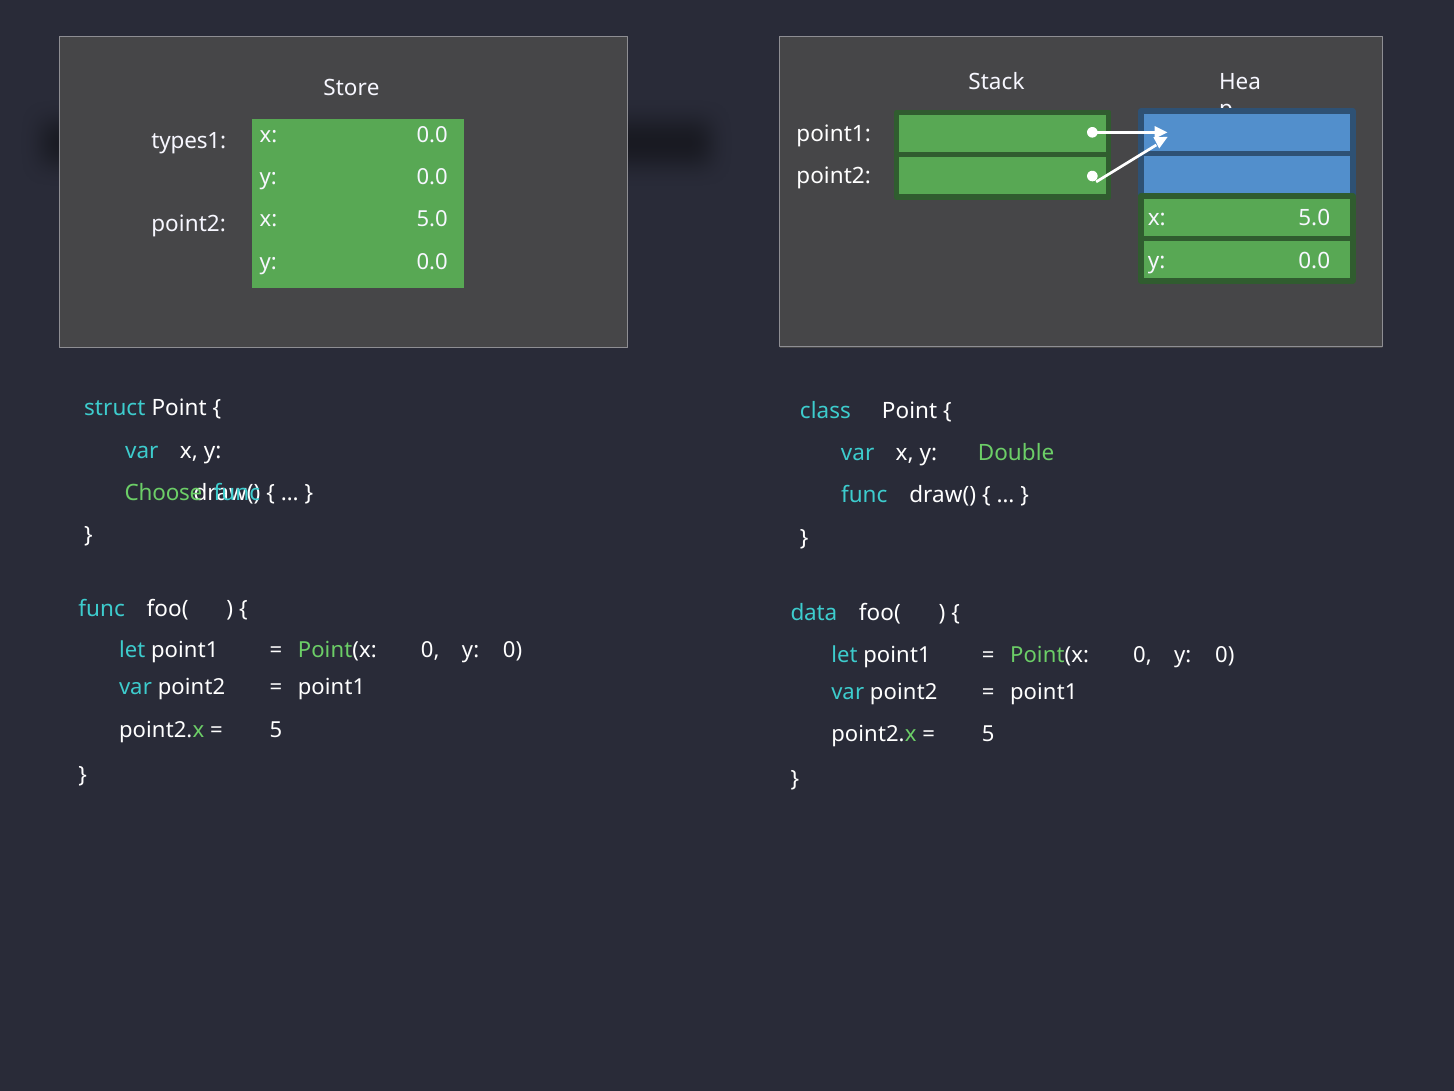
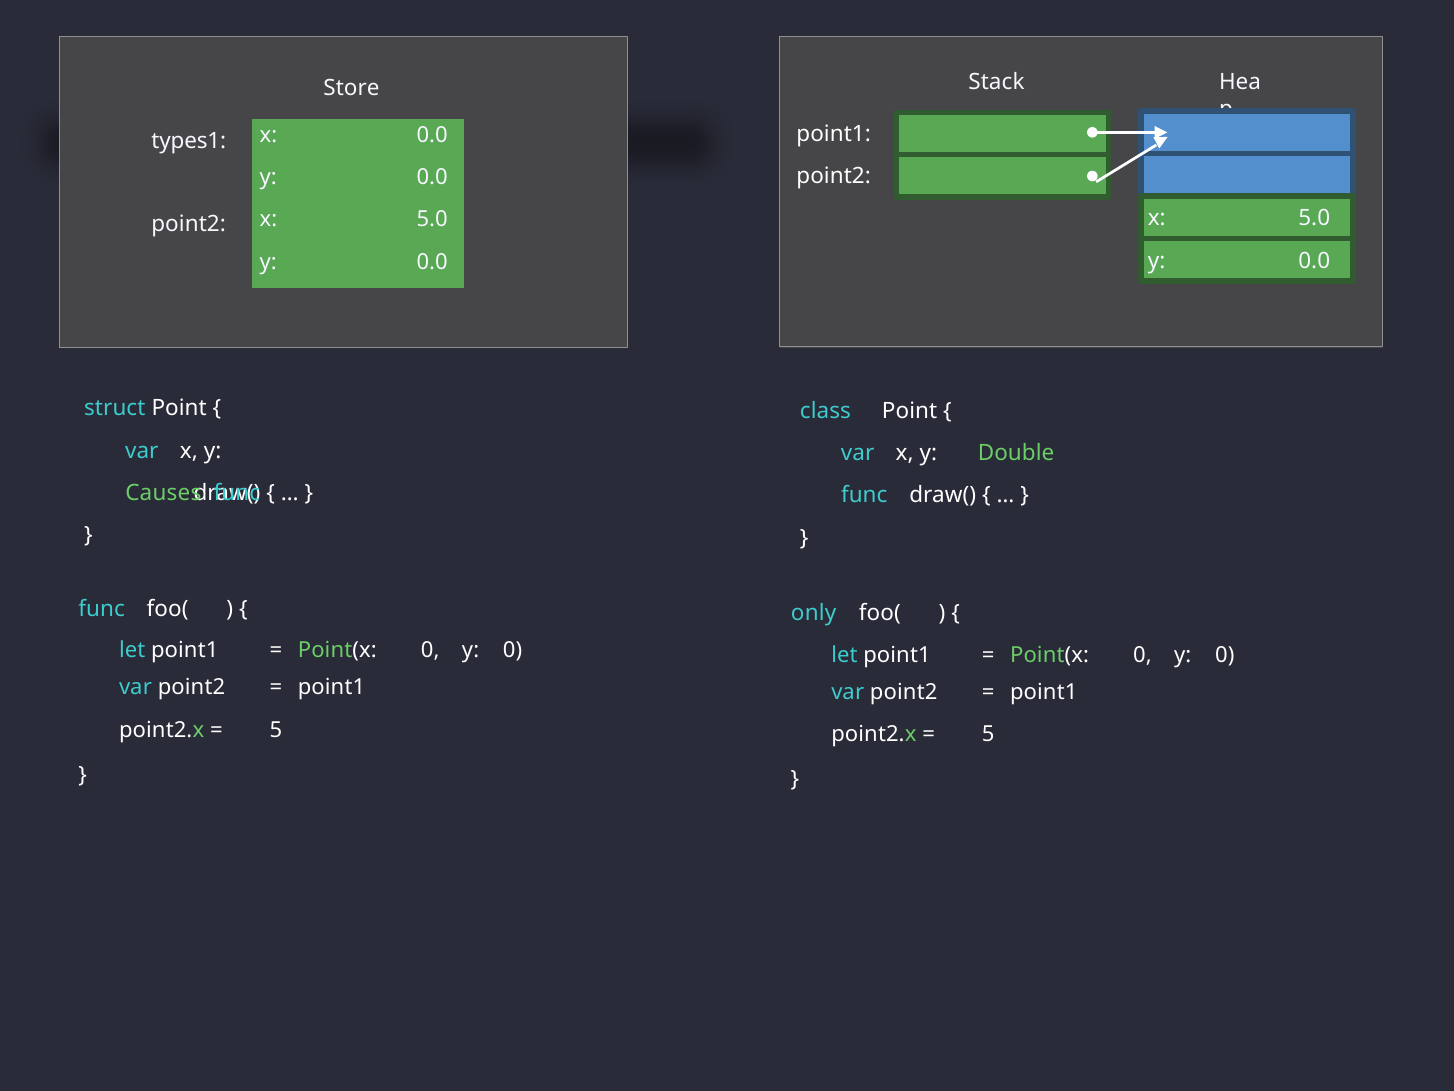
Choose: Choose -> Causes (163, 493)
data: data -> only (814, 613)
